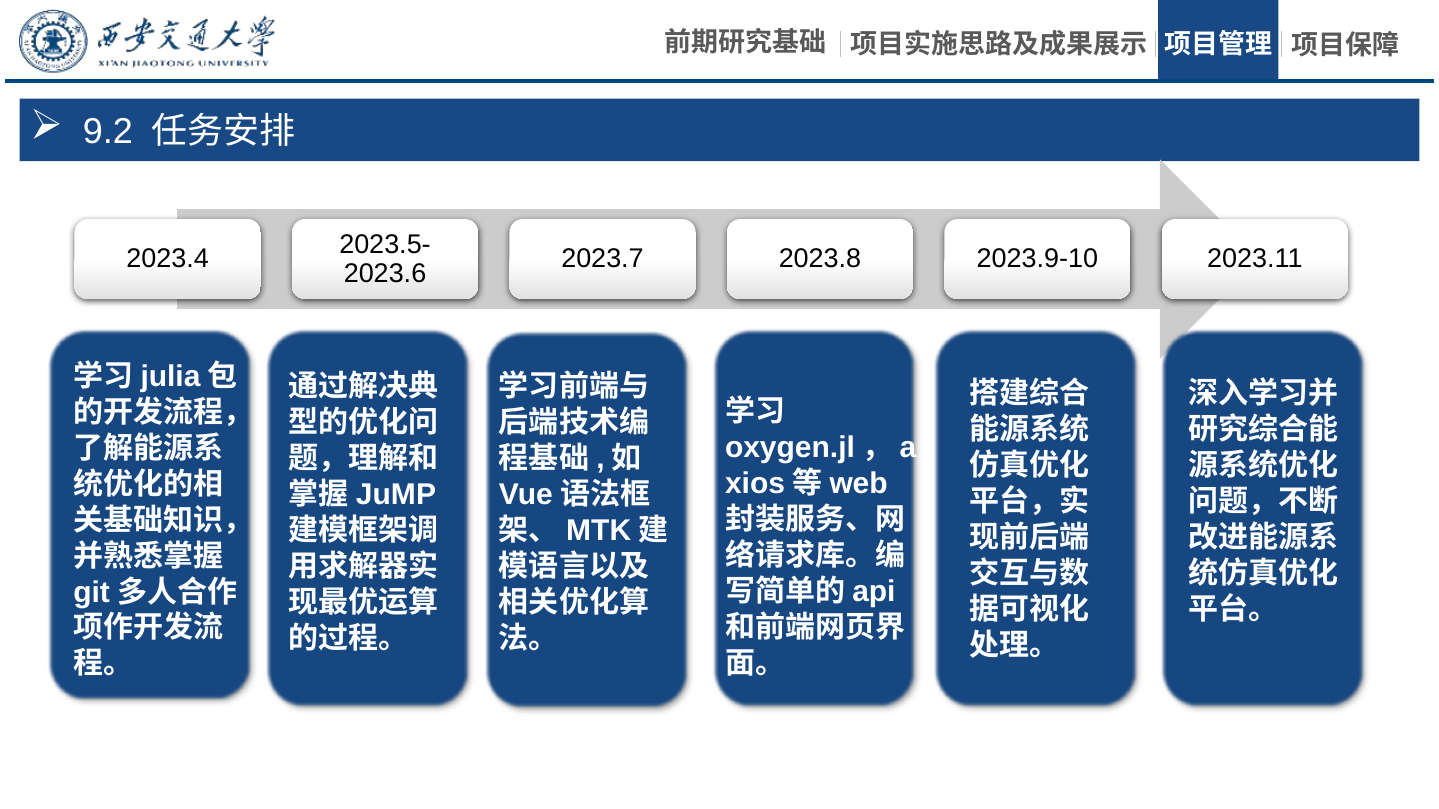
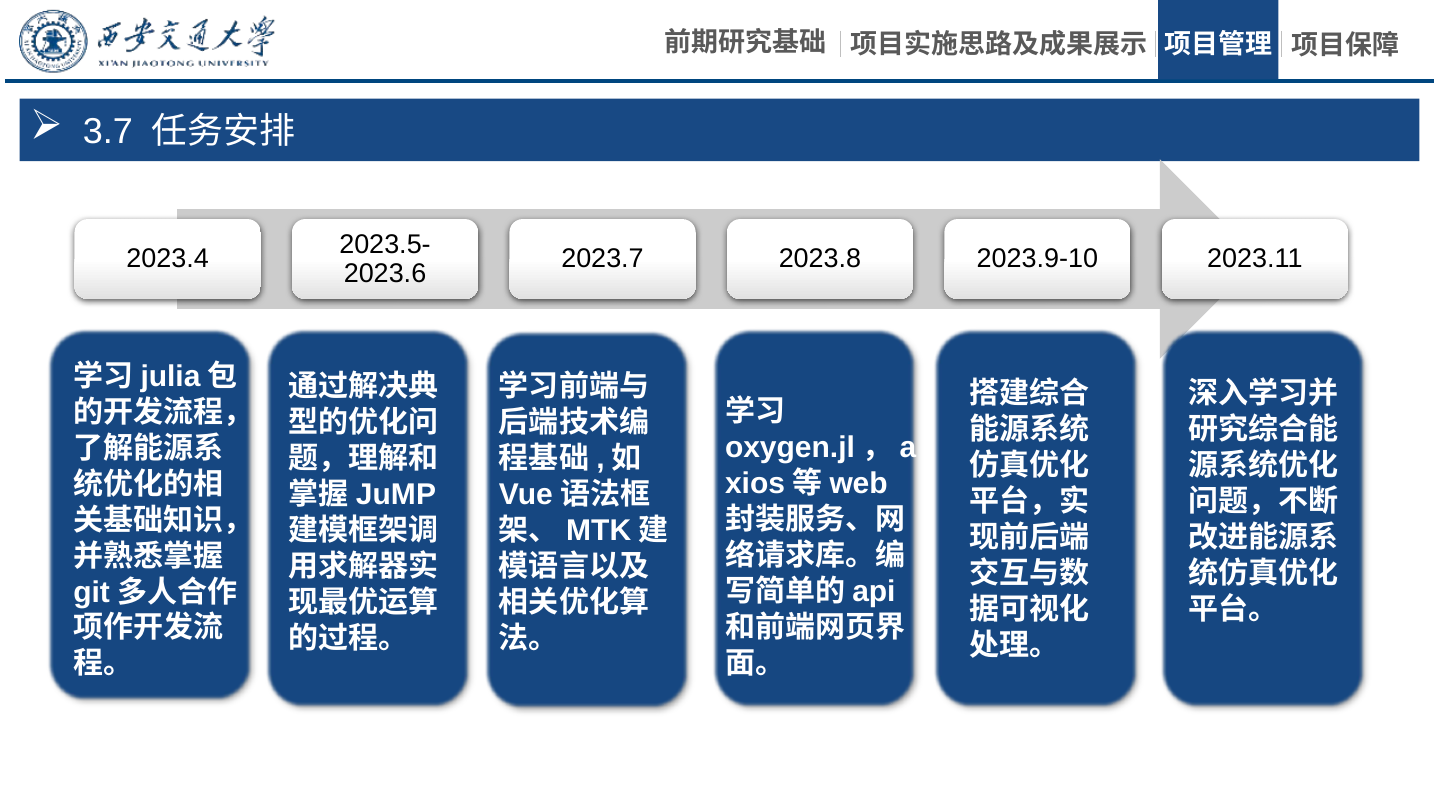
9.2: 9.2 -> 3.7 (108, 132)
